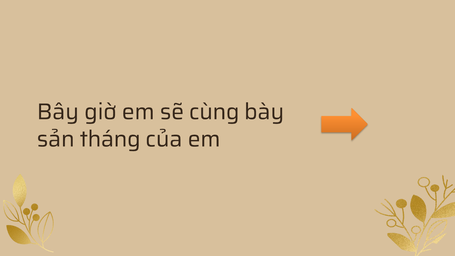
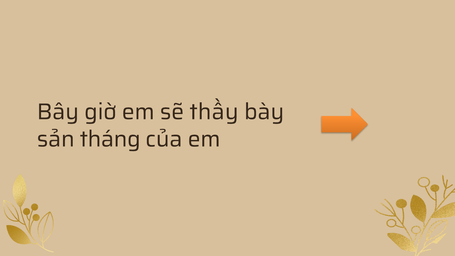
cùng: cùng -> thầy (214, 112)
